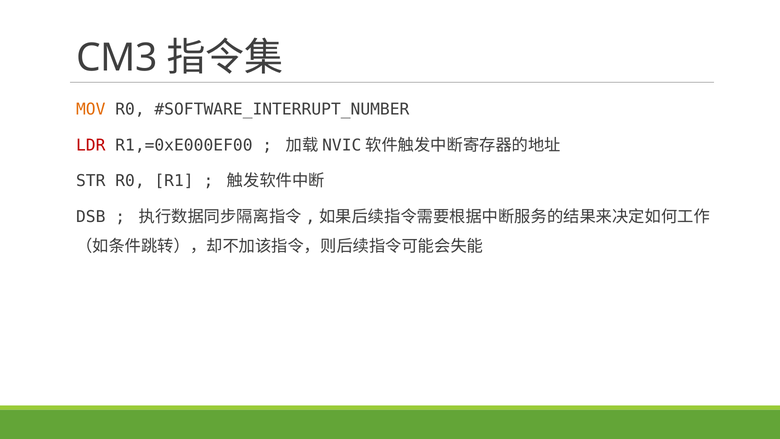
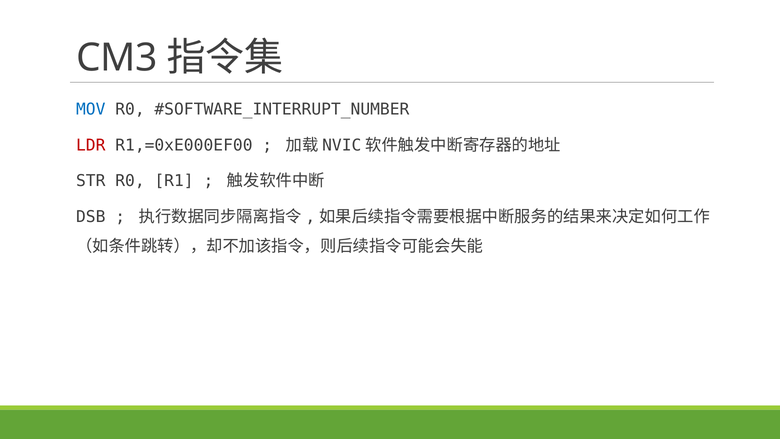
MOV colour: orange -> blue (91, 109)
